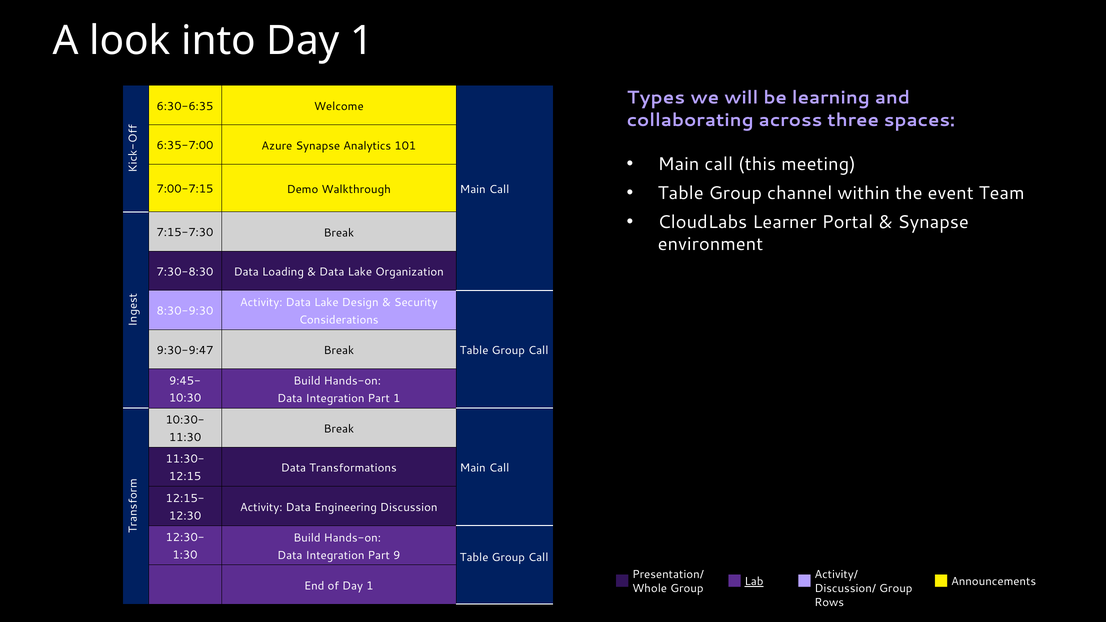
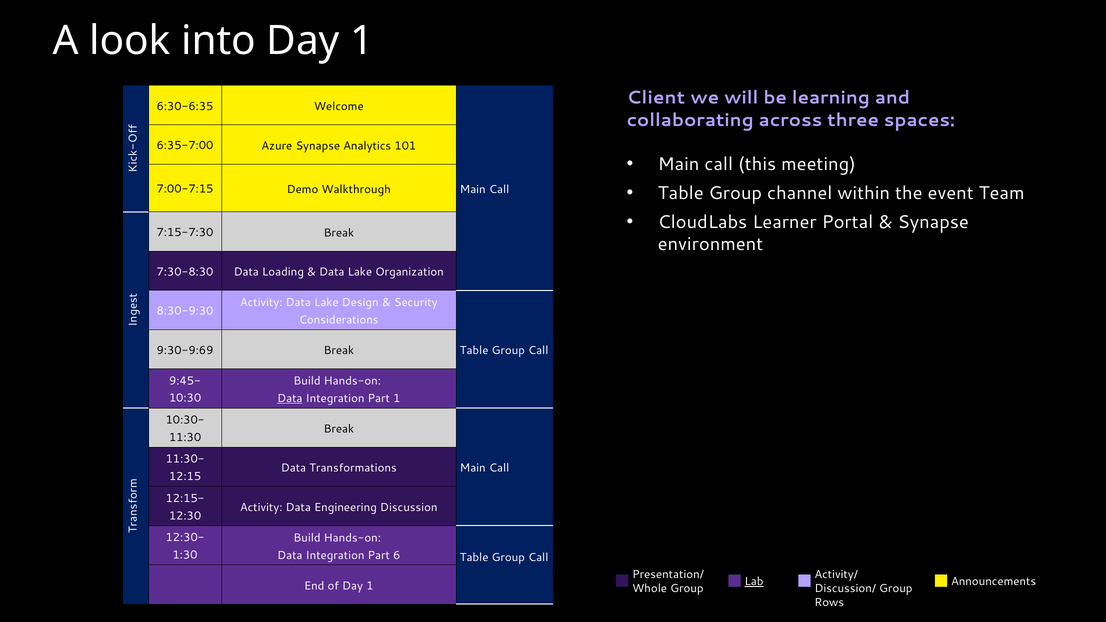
Types: Types -> Client (656, 98)
9:30-9:47: 9:30-9:47 -> 9:30-9:69 (185, 350)
Data underline: none -> present (290, 398)
9: 9 -> 6 (397, 555)
